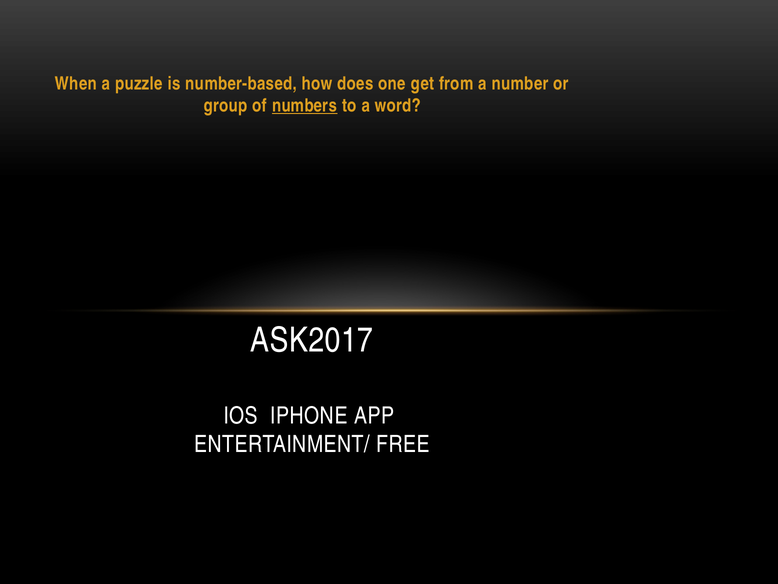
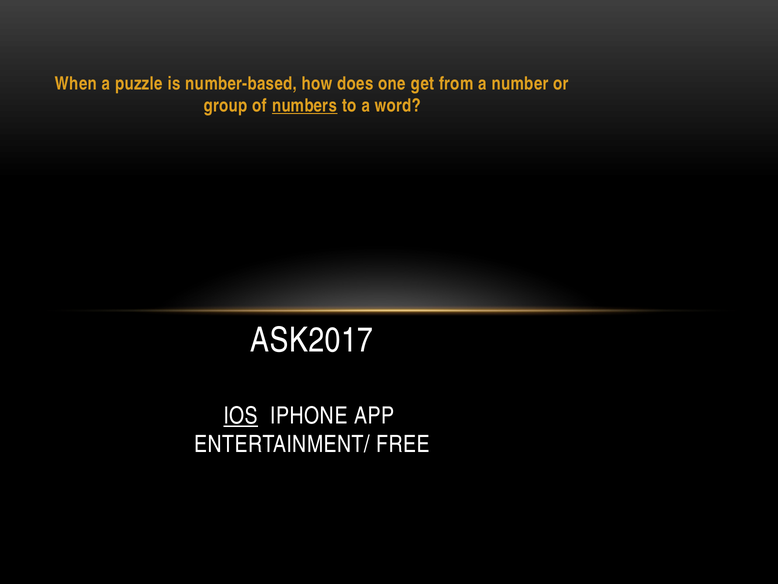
IOS underline: none -> present (241, 416)
